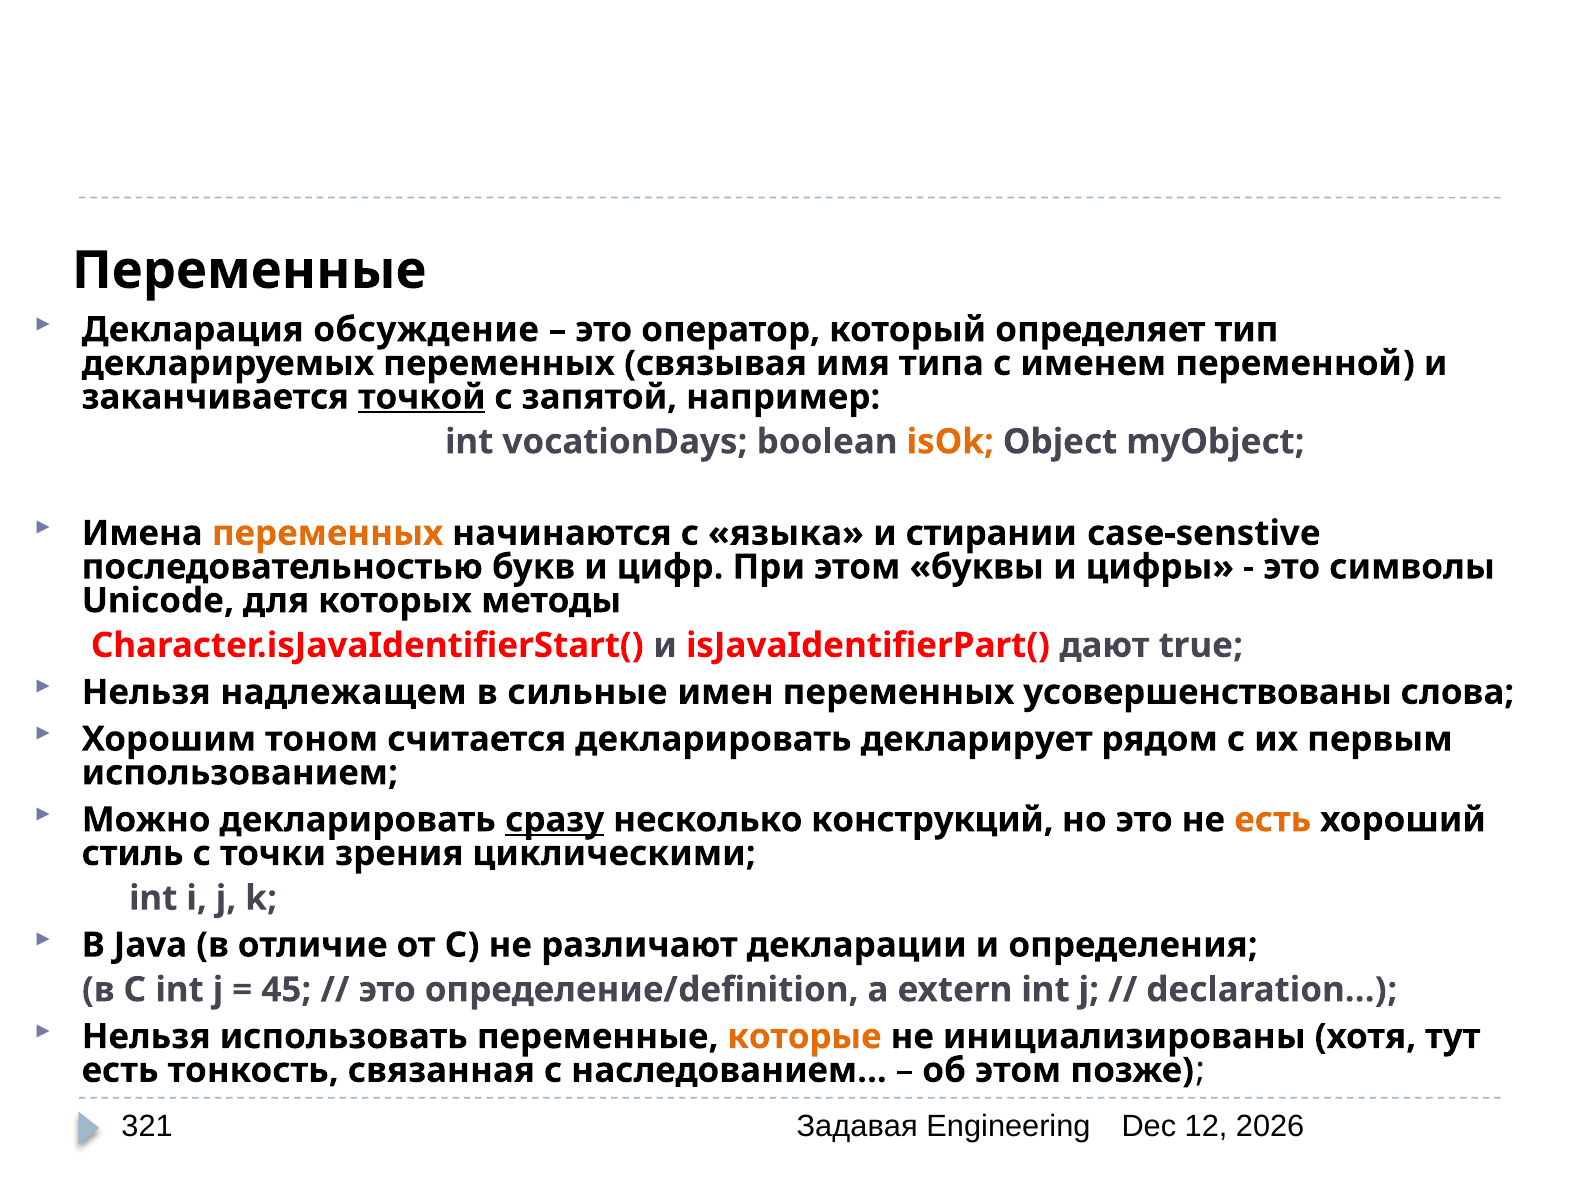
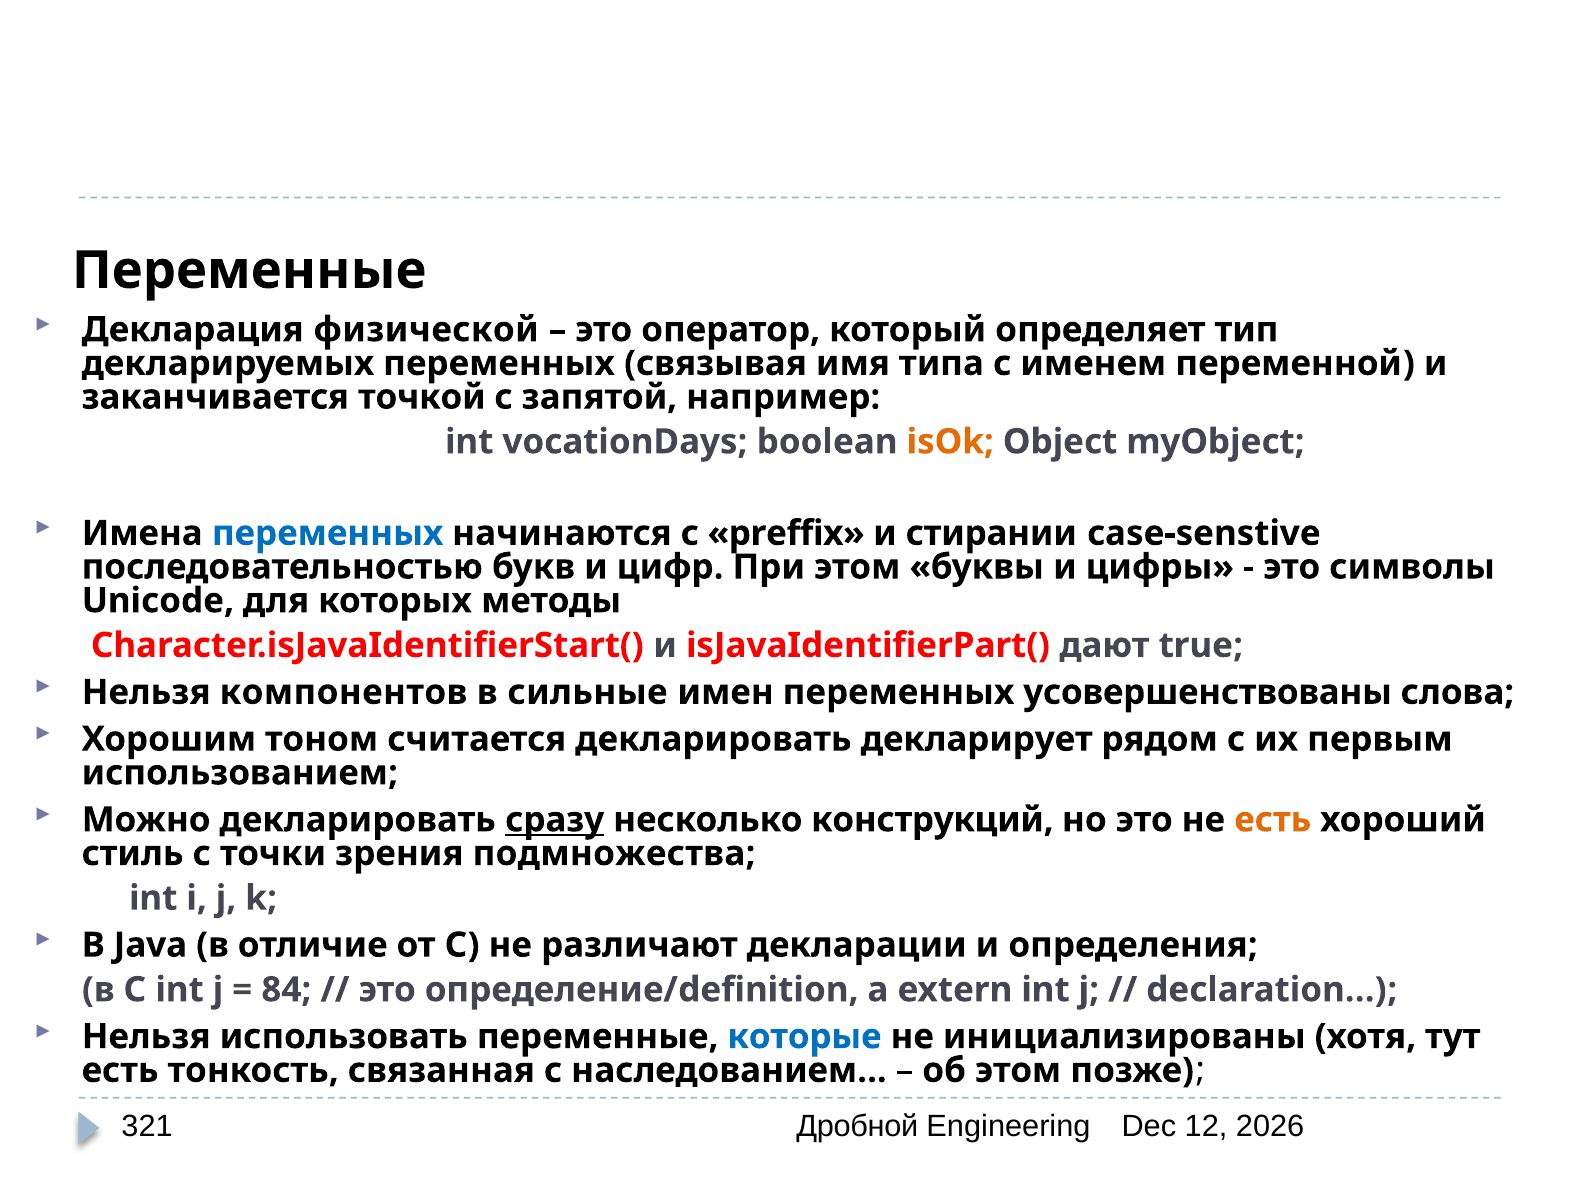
обсуждение: обсуждение -> физической (426, 330)
точкой underline: present -> none (422, 397)
переменных colour: orange -> blue (328, 533)
языка: языка -> preffix (786, 533)
надлежащем: надлежащем -> компонентов (344, 692)
циклическими: циклическими -> подмножества (614, 854)
45: 45 -> 84 (286, 990)
которые colour: orange -> blue (804, 1037)
Задавая: Задавая -> Дробной (857, 1127)
